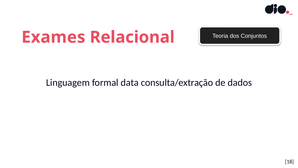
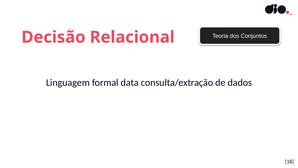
Exames: Exames -> Decisão (53, 37)
